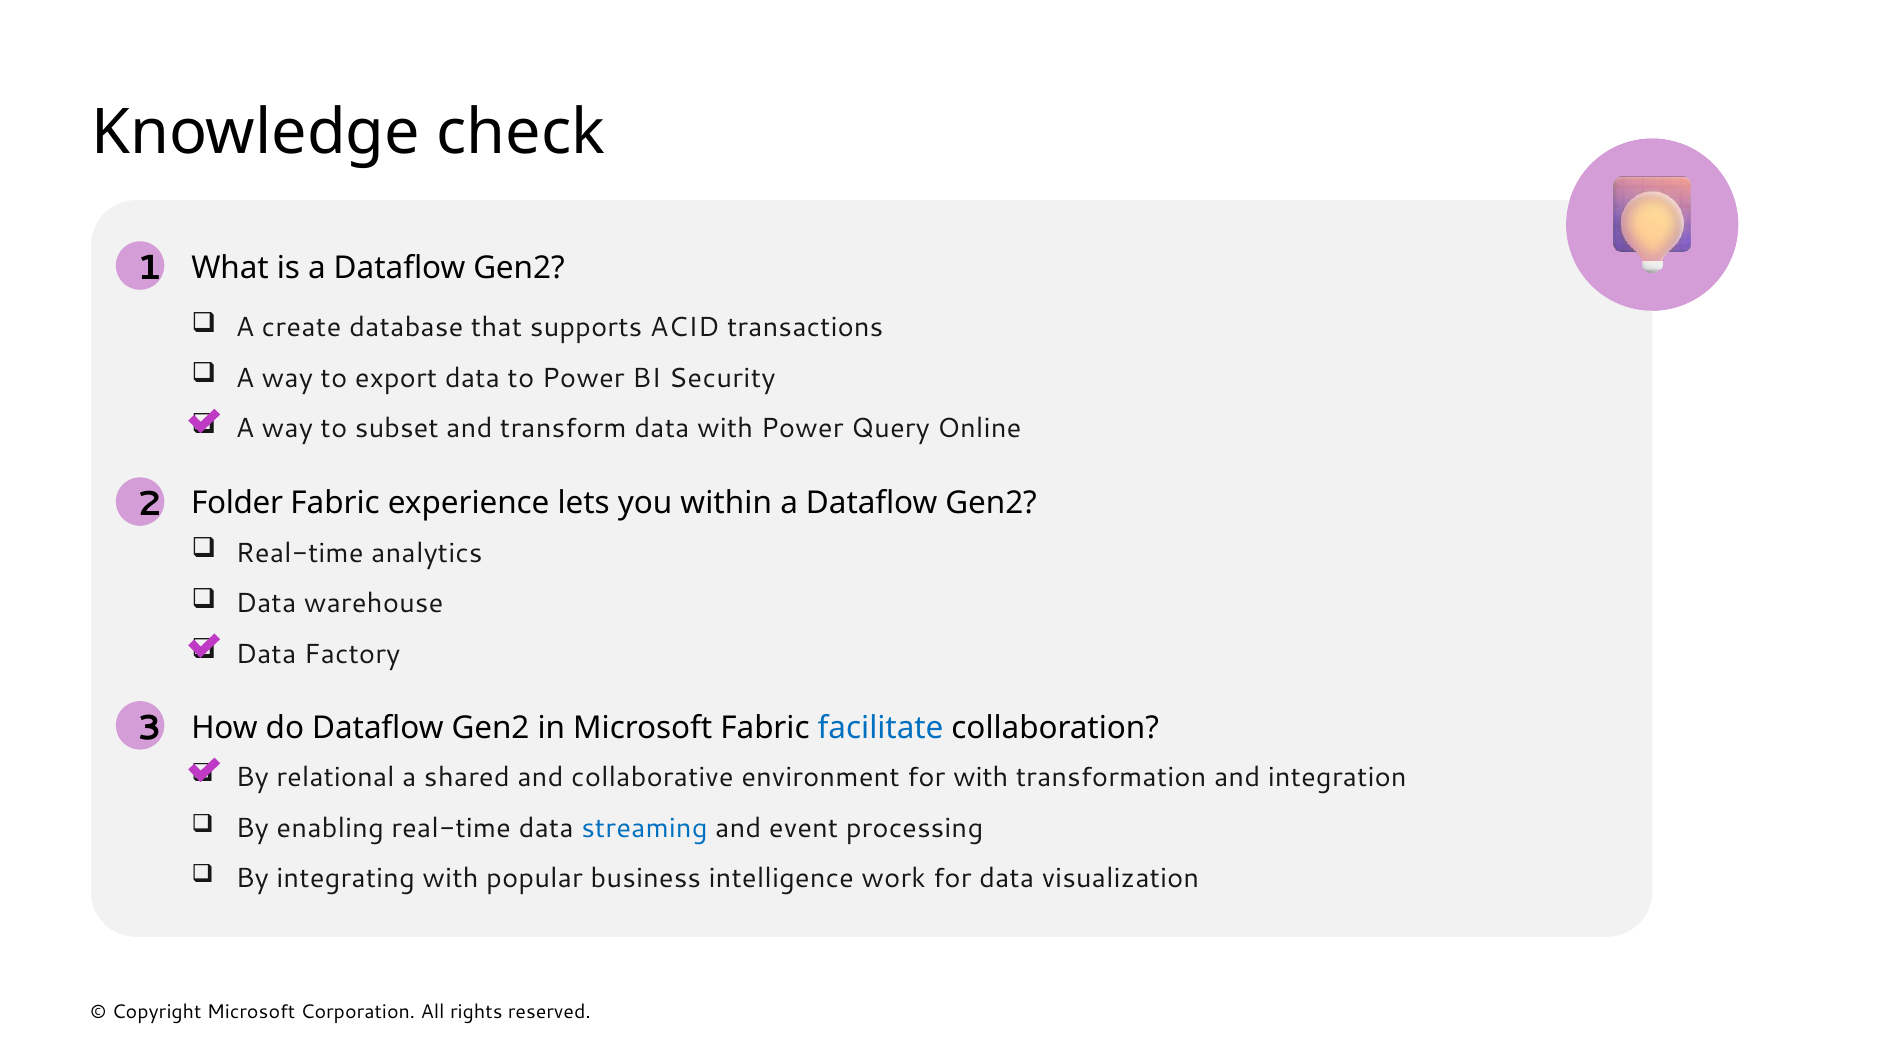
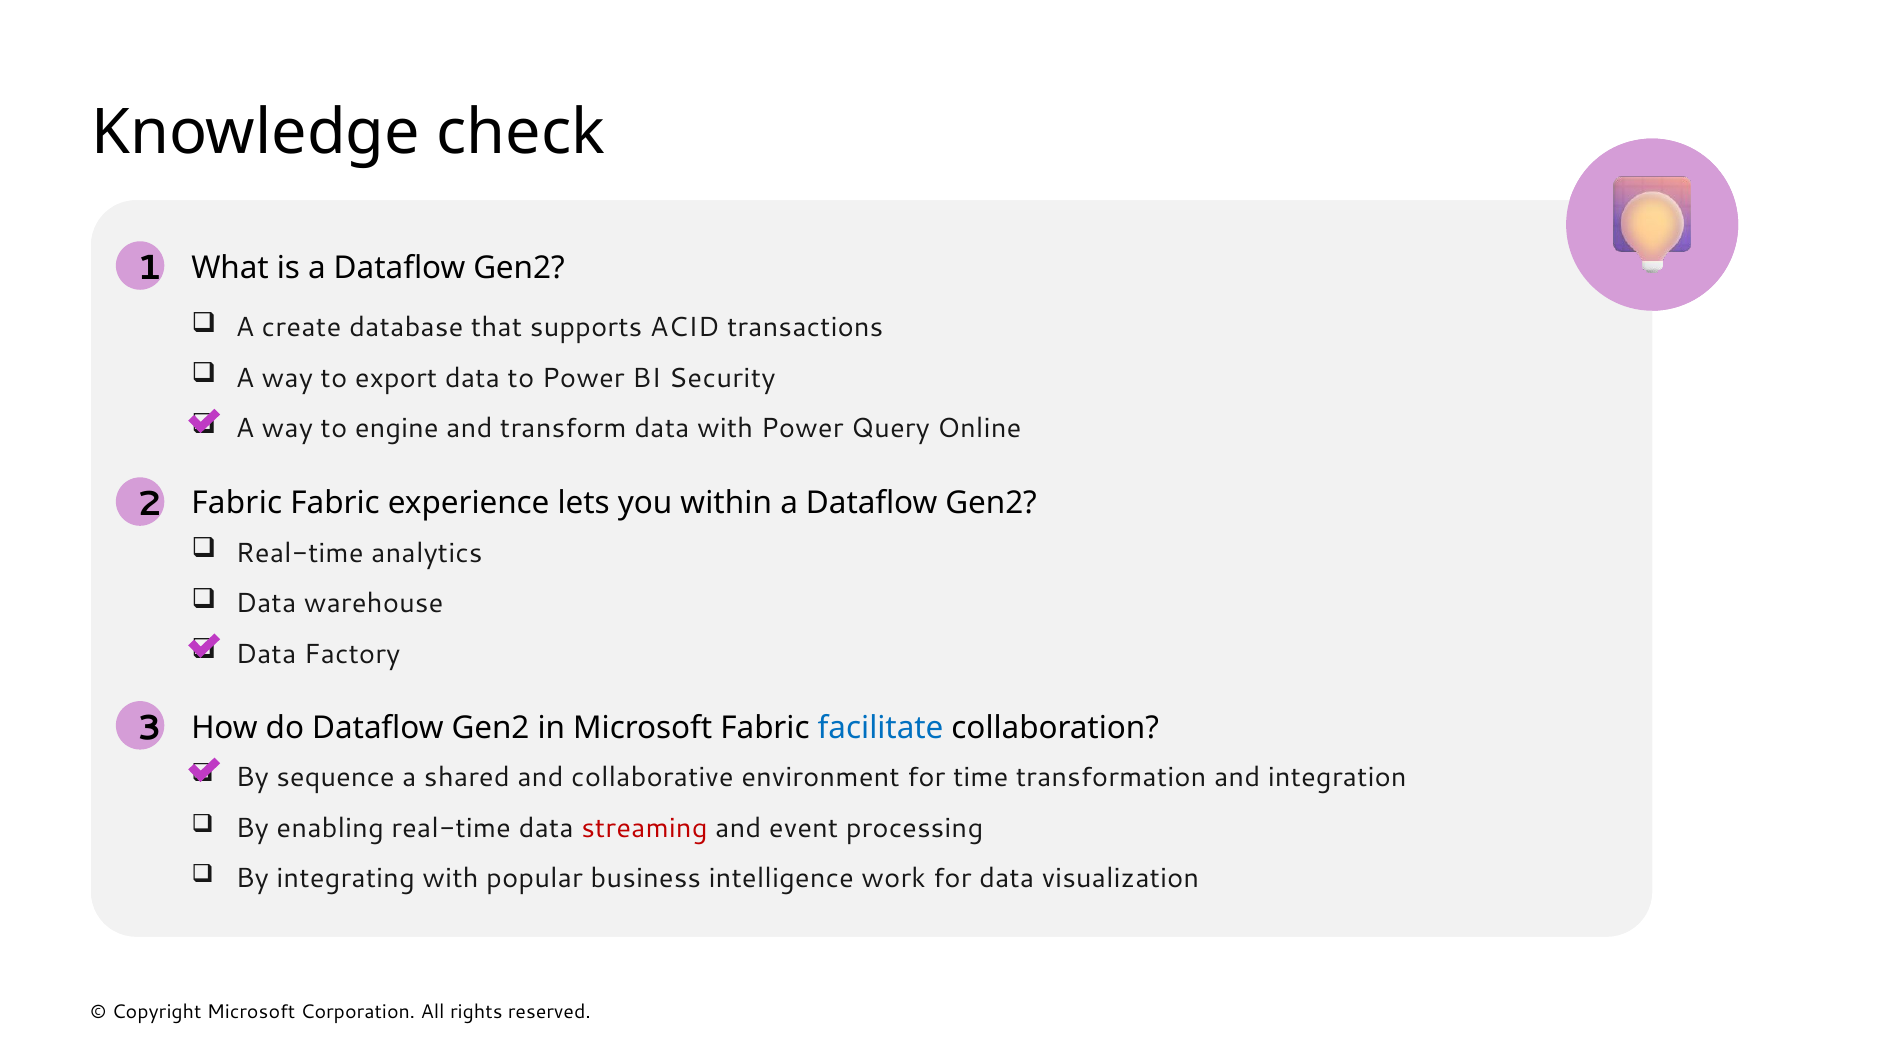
subset: subset -> engine (397, 428)
Folder: Folder -> Fabric (237, 503)
relational: relational -> sequence (336, 777)
for with: with -> time (981, 777)
streaming colour: blue -> red (644, 828)
